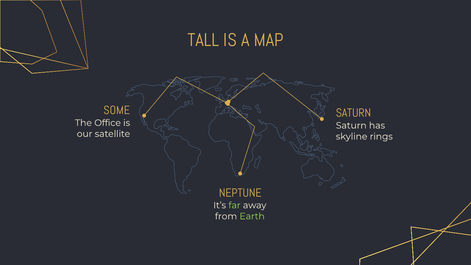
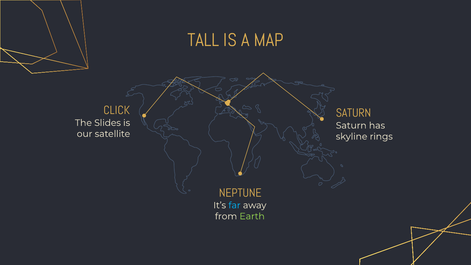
SOME: SOME -> CLICK (117, 110)
Office: Office -> Slides (108, 123)
far colour: light green -> light blue (235, 205)
